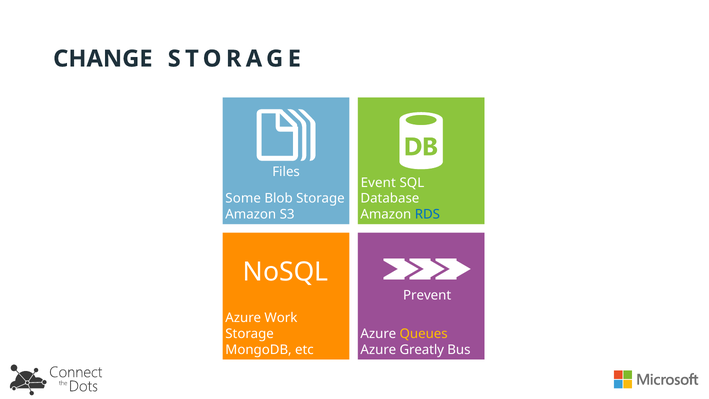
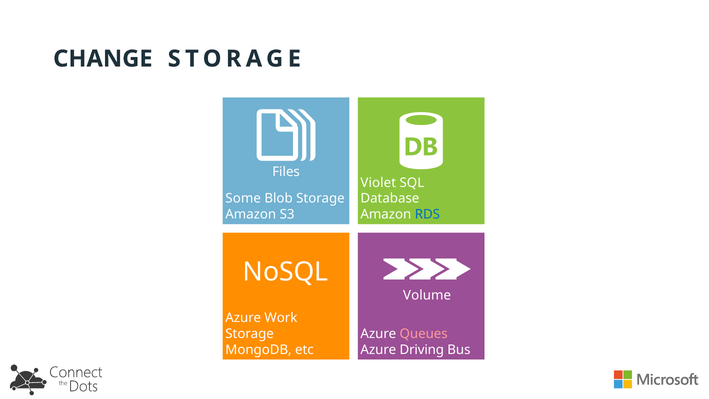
Event: Event -> Violet (378, 183)
Prevent: Prevent -> Volume (427, 295)
Queues colour: yellow -> pink (424, 334)
Greatly: Greatly -> Driving (422, 350)
